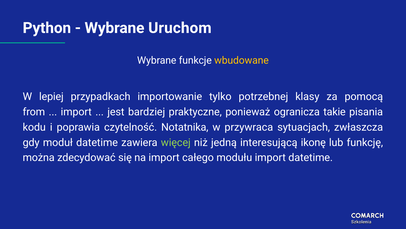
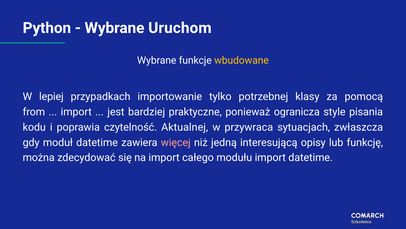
takie: takie -> style (334, 112)
Notatnika: Notatnika -> Aktualnej (185, 127)
więcej colour: light green -> pink (176, 142)
ikonę: ikonę -> opisy (313, 142)
